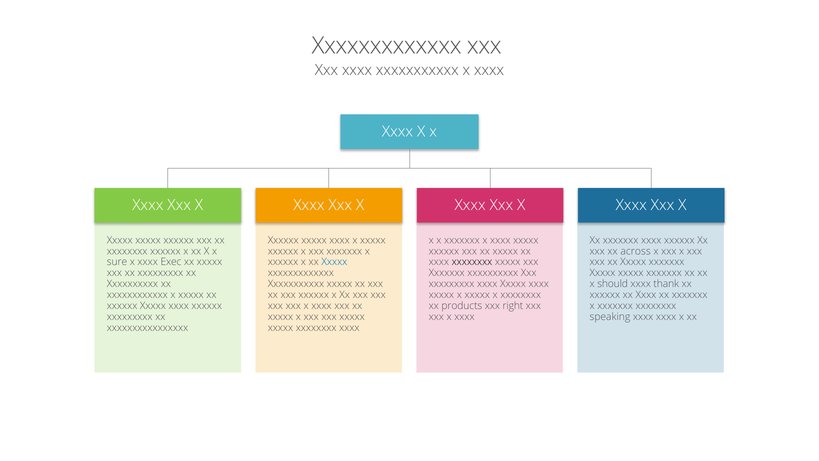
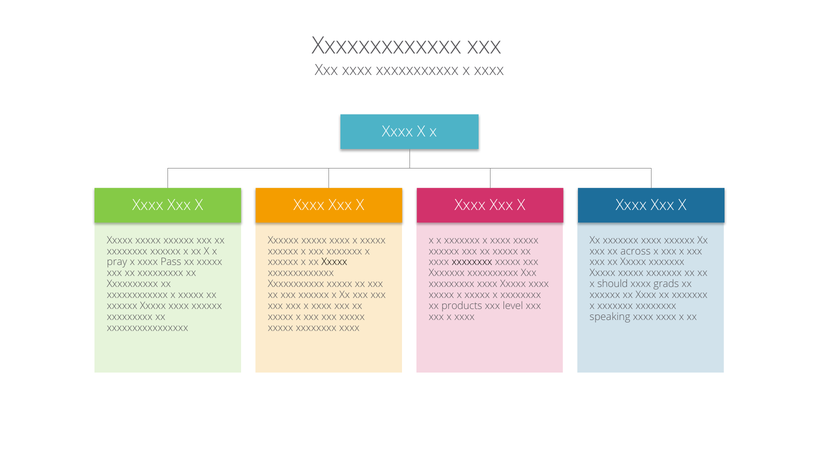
sure: sure -> pray (117, 262)
Exec: Exec -> Pass (171, 262)
Xxxxx colour: blue -> black (334, 262)
thank: thank -> grads (666, 284)
right: right -> level (513, 306)
